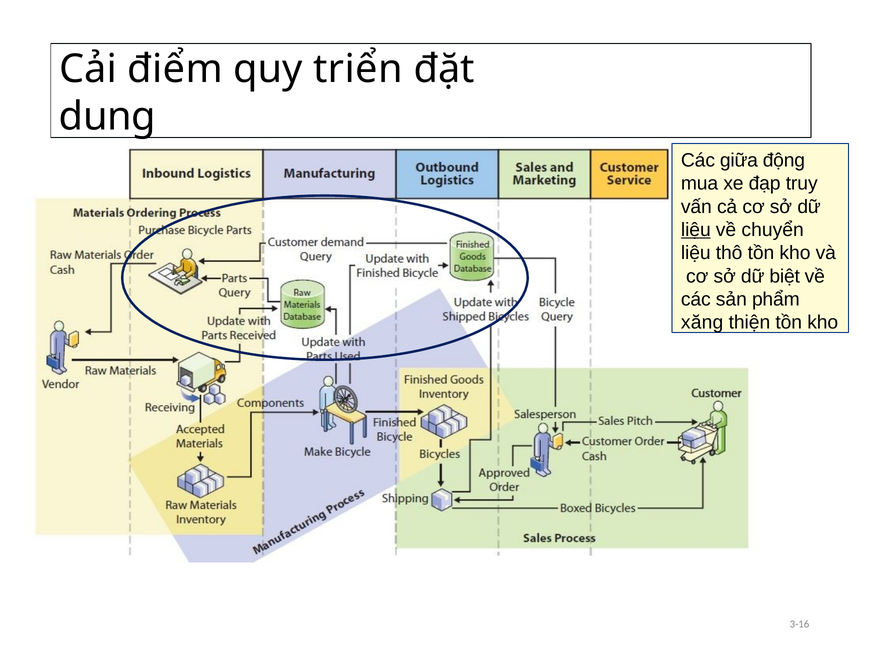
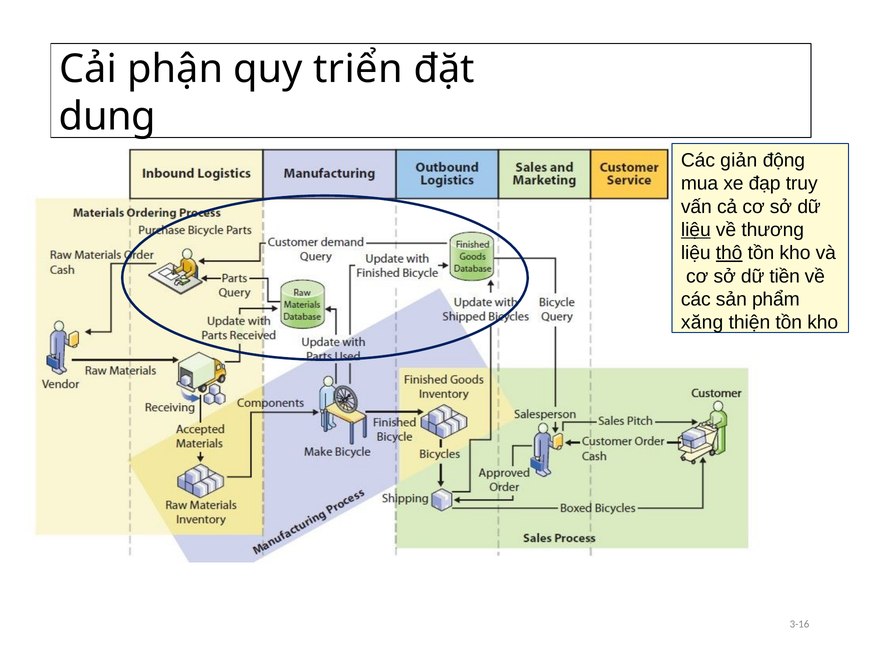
điểm: điểm -> phận (175, 69)
giữa: giữa -> giản (739, 160)
chuyển: chuyển -> thương (773, 230)
thô underline: none -> present (729, 253)
biệt: biệt -> tiền (785, 276)
